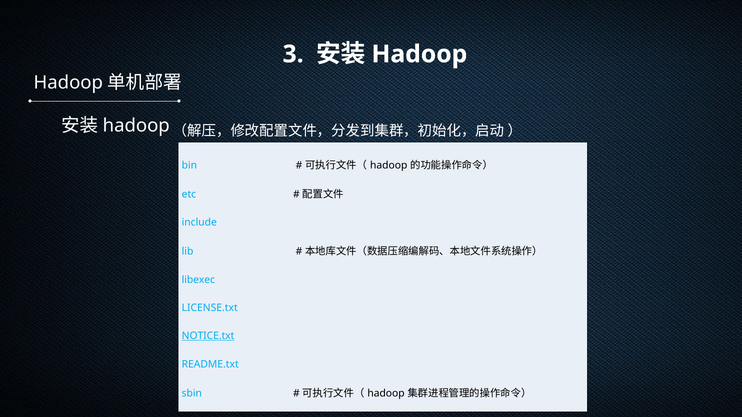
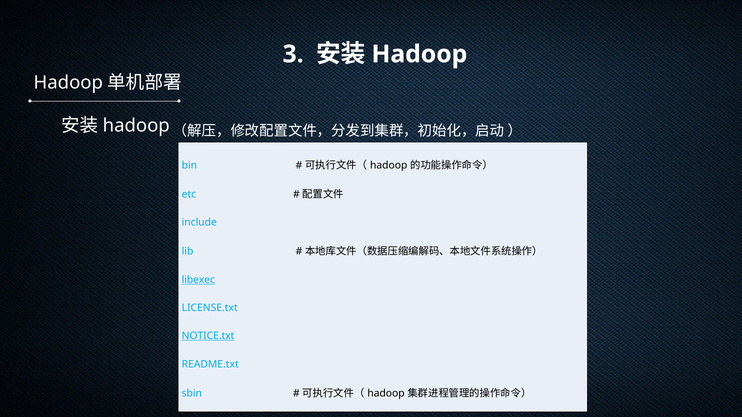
libexec underline: none -> present (198, 280)
